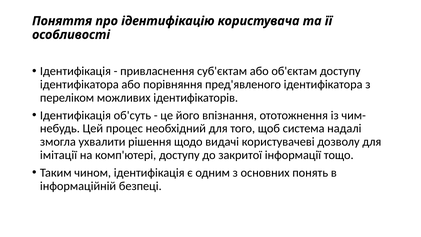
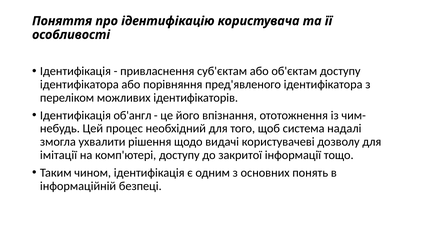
об'суть: об'суть -> об'англ (132, 115)
